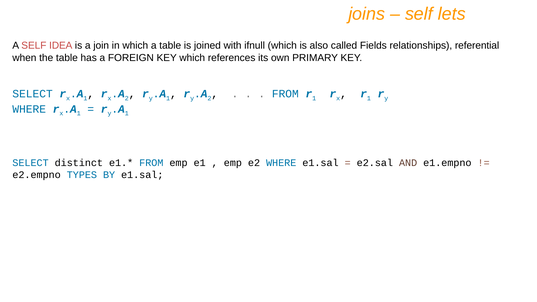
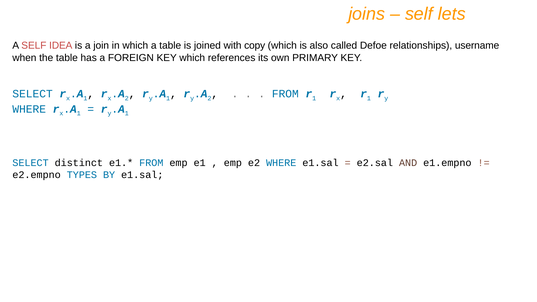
ifnull: ifnull -> copy (255, 46)
Fields: Fields -> Defoe (373, 46)
referential: referential -> username (477, 46)
